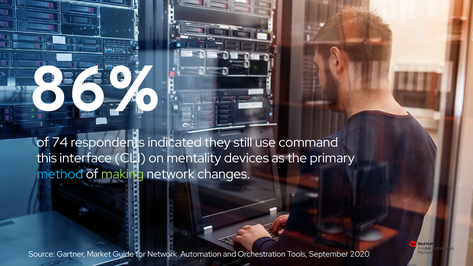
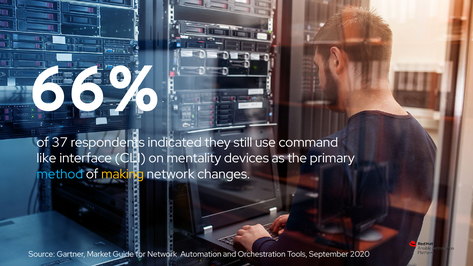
86%: 86% -> 66% (94, 90)
74: 74 -> 37 (60, 142)
this: this -> like (47, 158)
making colour: light green -> yellow (123, 174)
